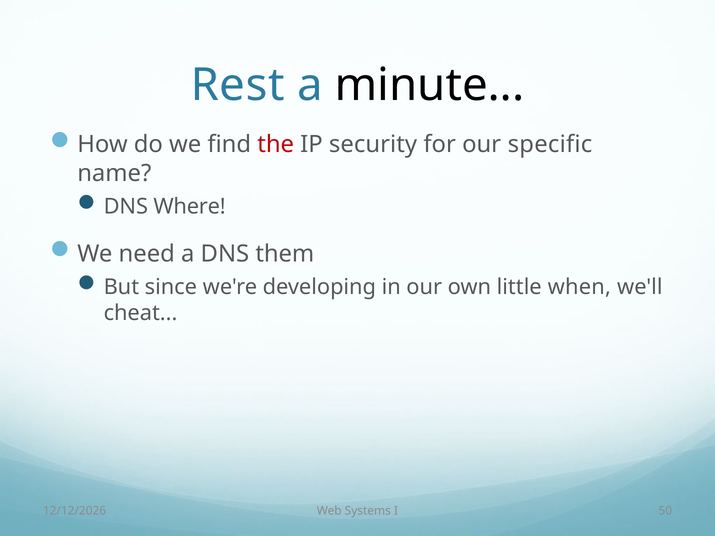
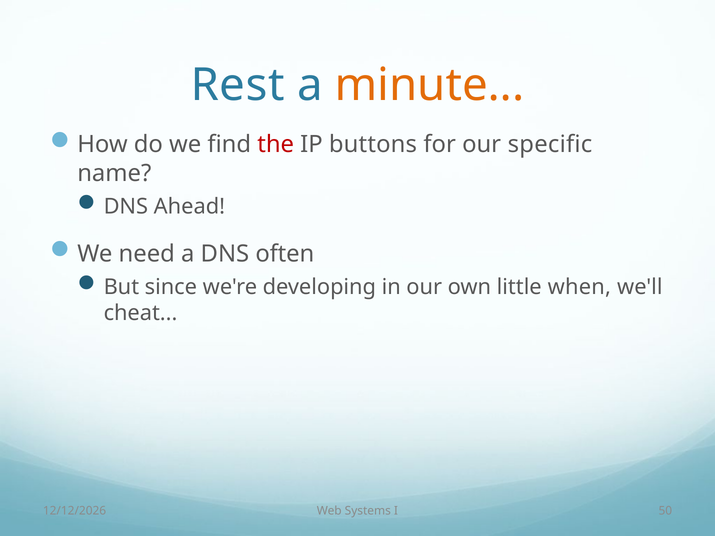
minute colour: black -> orange (430, 85)
security: security -> buttons (373, 145)
Where: Where -> Ahead (189, 206)
them: them -> often (285, 254)
